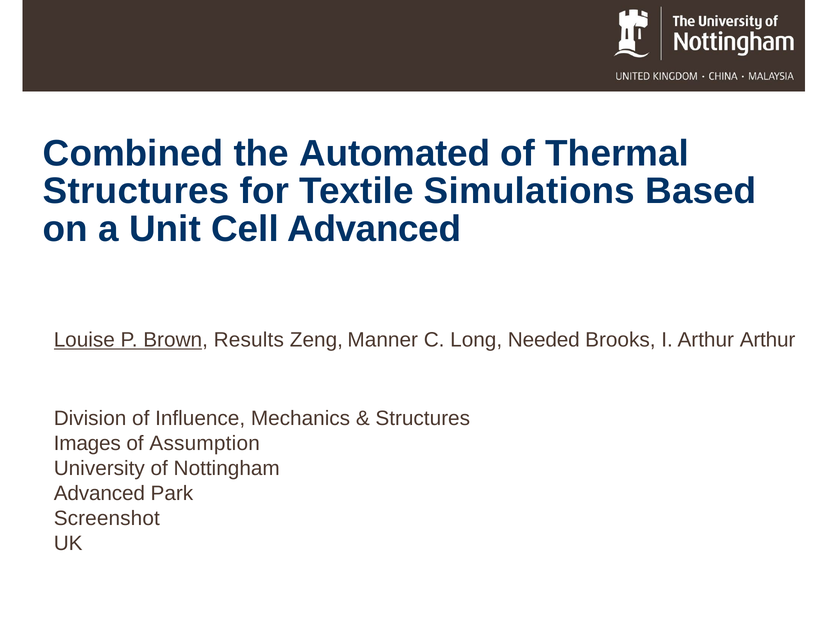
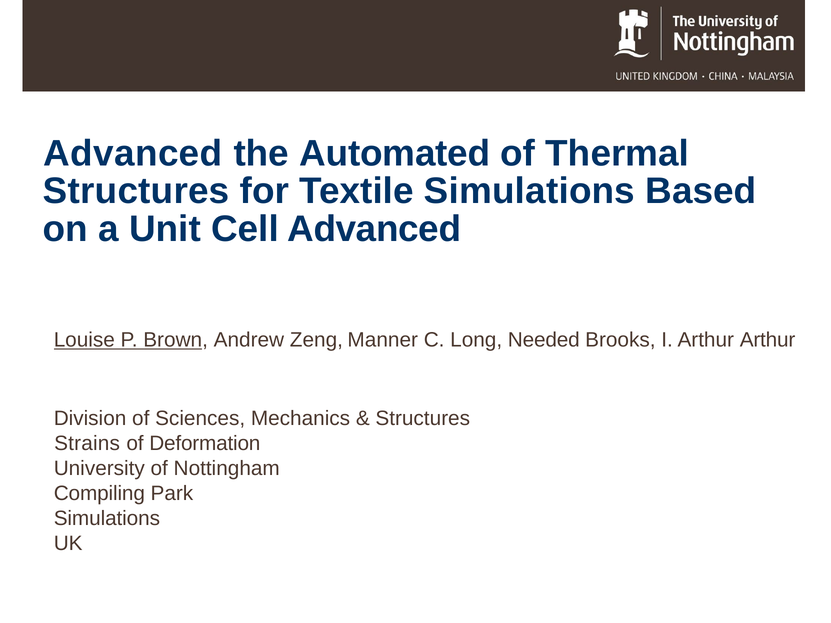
Combined: Combined -> Advanced (133, 154)
Results: Results -> Andrew (249, 340)
Influence: Influence -> Sciences (200, 419)
Images: Images -> Strains (87, 444)
Assumption: Assumption -> Deformation (205, 444)
Advanced: Advanced -> Compiling (99, 494)
Screenshot: Screenshot -> Simulations (107, 518)
